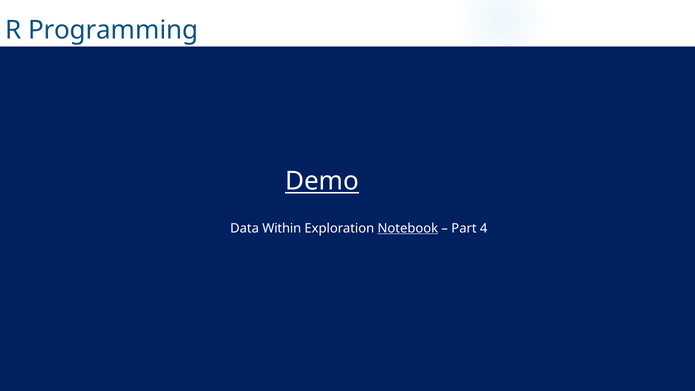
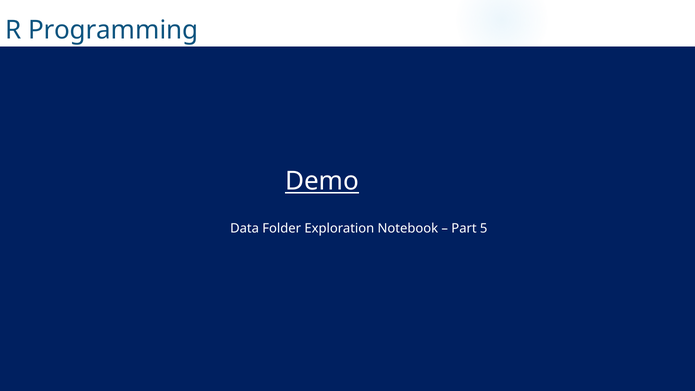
Within: Within -> Folder (282, 228)
Notebook underline: present -> none (408, 228)
4: 4 -> 5 (484, 228)
